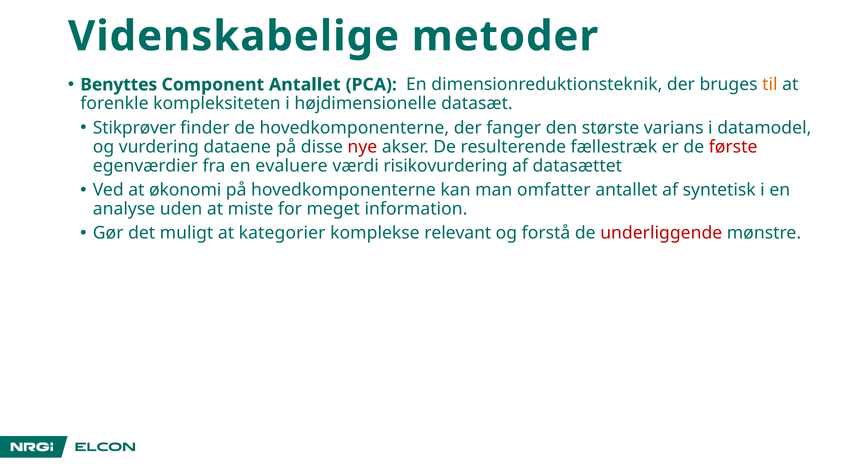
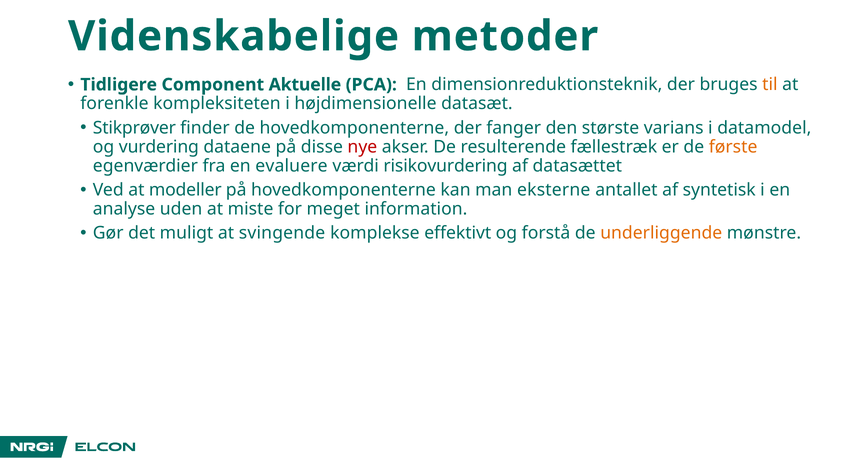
Benyttes: Benyttes -> Tidligere (119, 85)
Component Antallet: Antallet -> Aktuelle (305, 85)
første colour: red -> orange (733, 147)
økonomi: økonomi -> modeller (185, 190)
omfatter: omfatter -> eksterne (554, 190)
kategorier: kategorier -> svingende (282, 233)
relevant: relevant -> effektivt (458, 233)
underliggende colour: red -> orange (661, 233)
